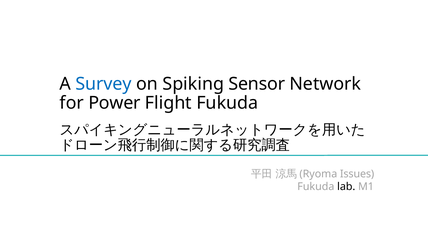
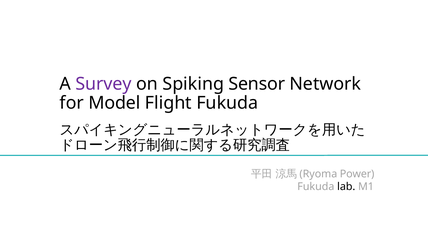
Survey colour: blue -> purple (104, 84)
Power: Power -> Model (114, 103)
Issues: Issues -> Power (357, 174)
